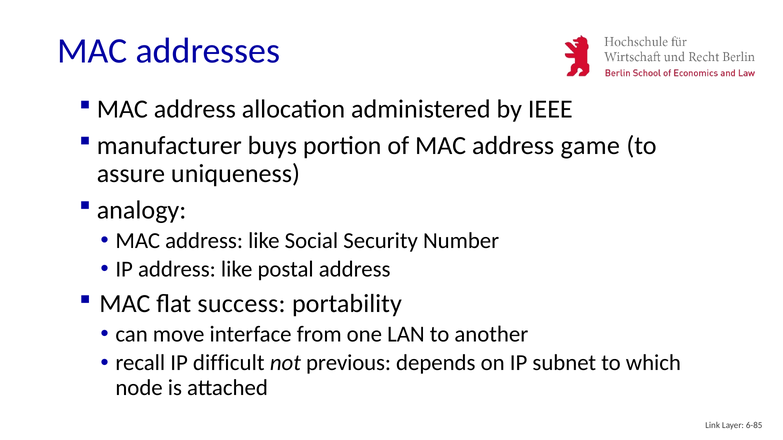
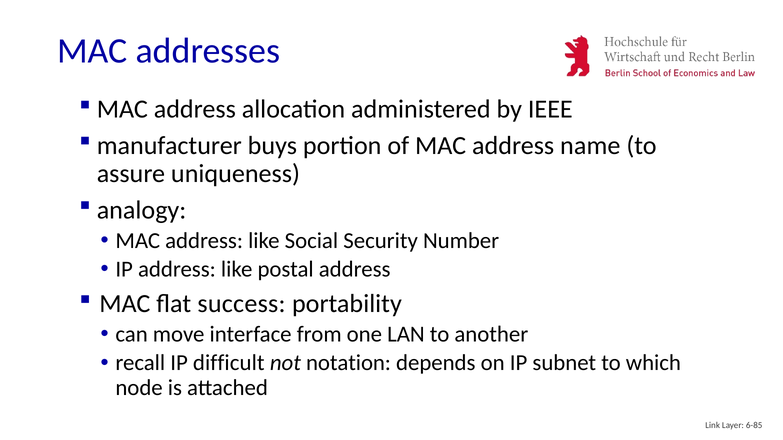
game: game -> name (590, 146)
previous: previous -> notation (349, 363)
